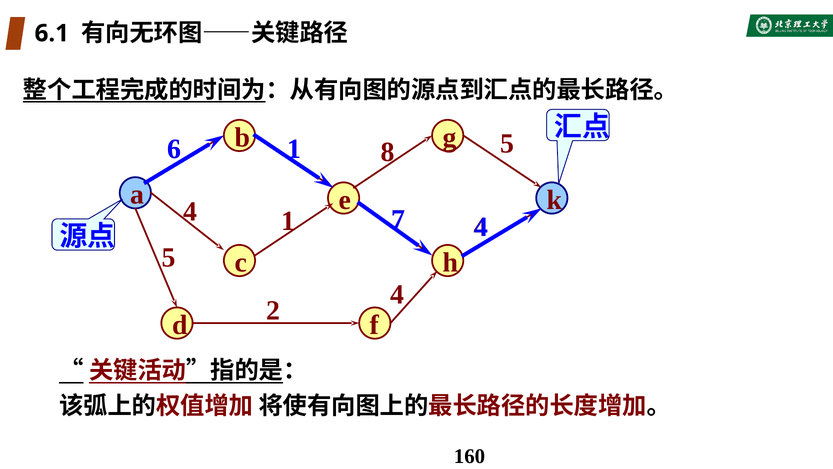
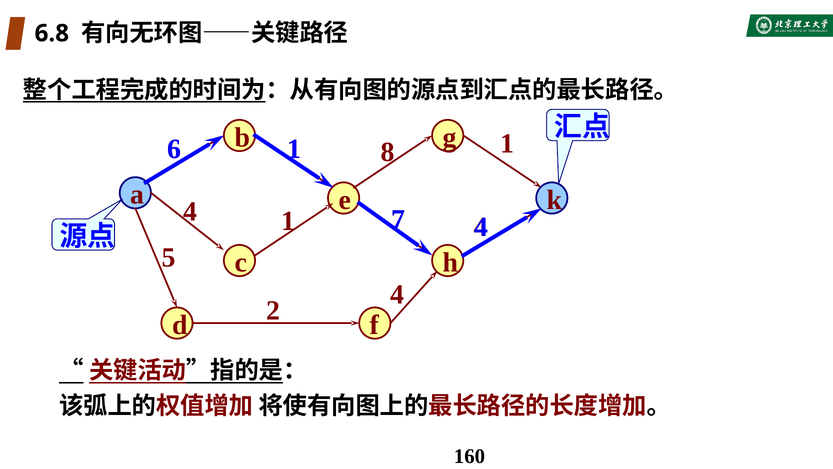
6.1: 6.1 -> 6.8 (52, 33)
8 5: 5 -> 1 (507, 143)
